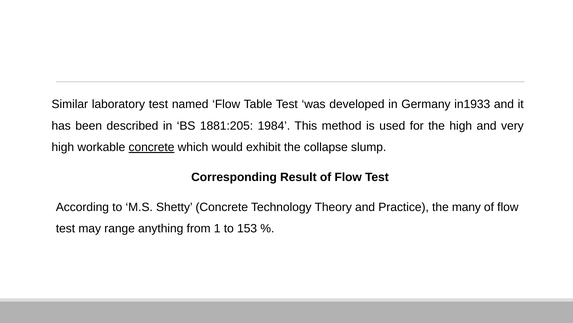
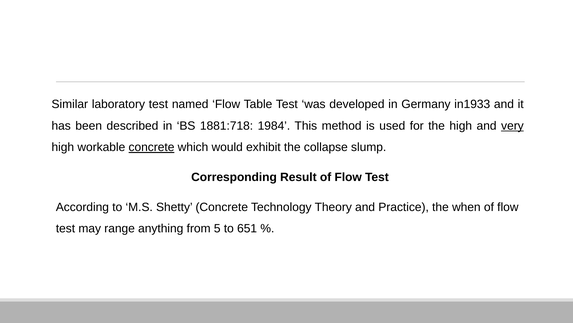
1881:205: 1881:205 -> 1881:718 (227, 126)
very underline: none -> present (512, 126)
many: many -> when (466, 207)
1: 1 -> 5 (217, 228)
153: 153 -> 651 (247, 228)
